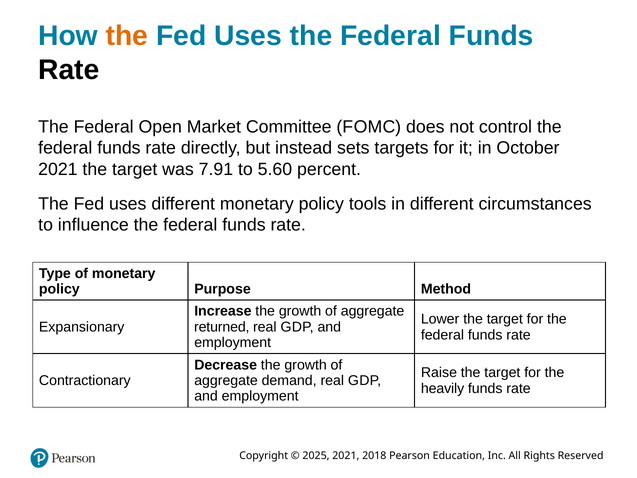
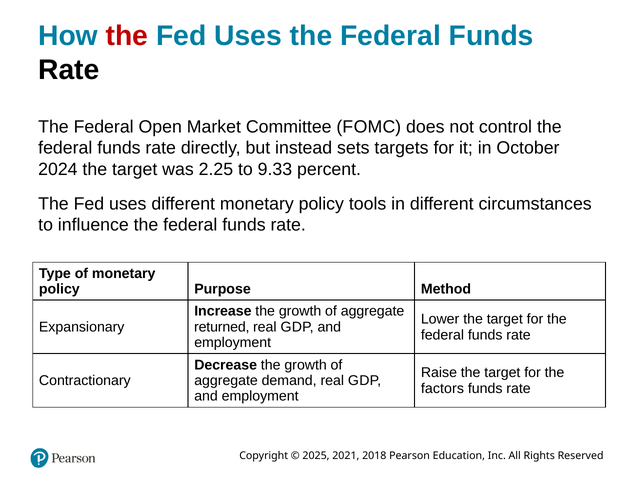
the colour: orange -> red (127, 36)
2021: 2021 -> 2024 (58, 169)
7.91: 7.91 -> 2.25 (216, 169)
5.60: 5.60 -> 9.33 (275, 169)
heavily: heavily -> factors (442, 388)
